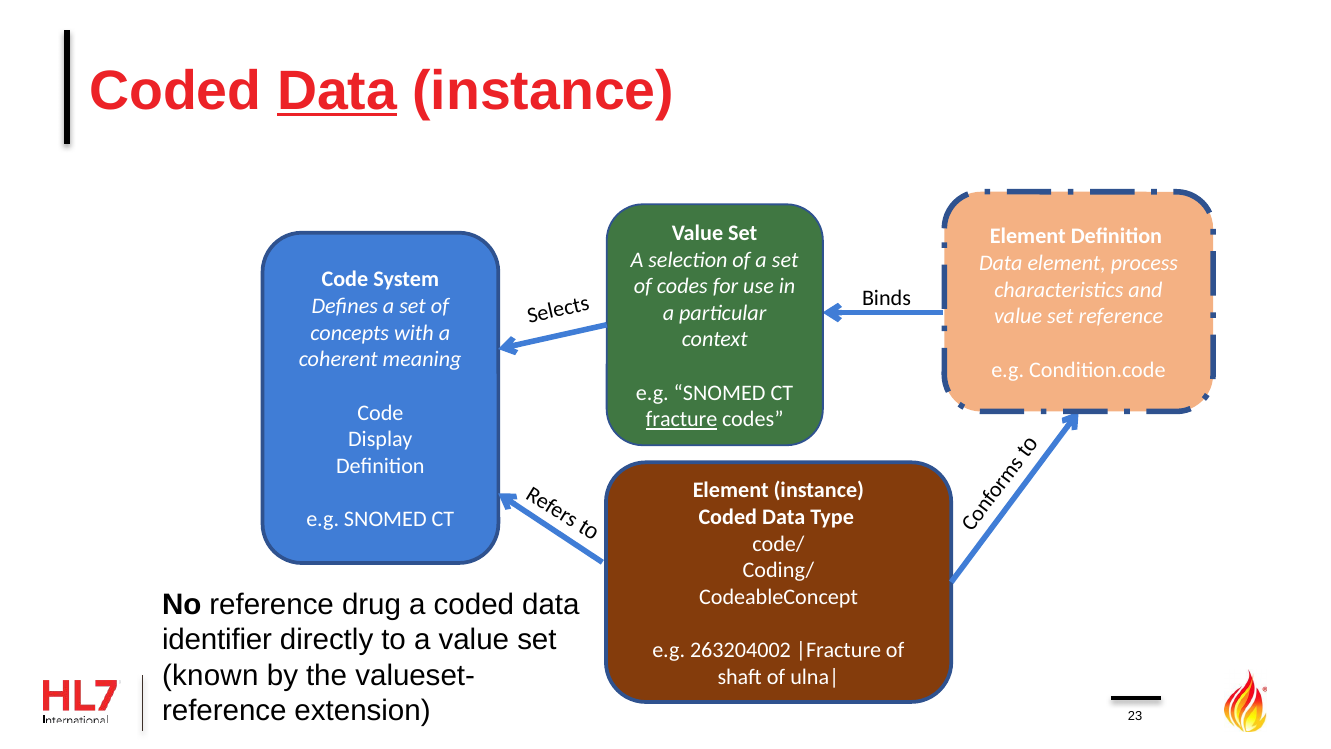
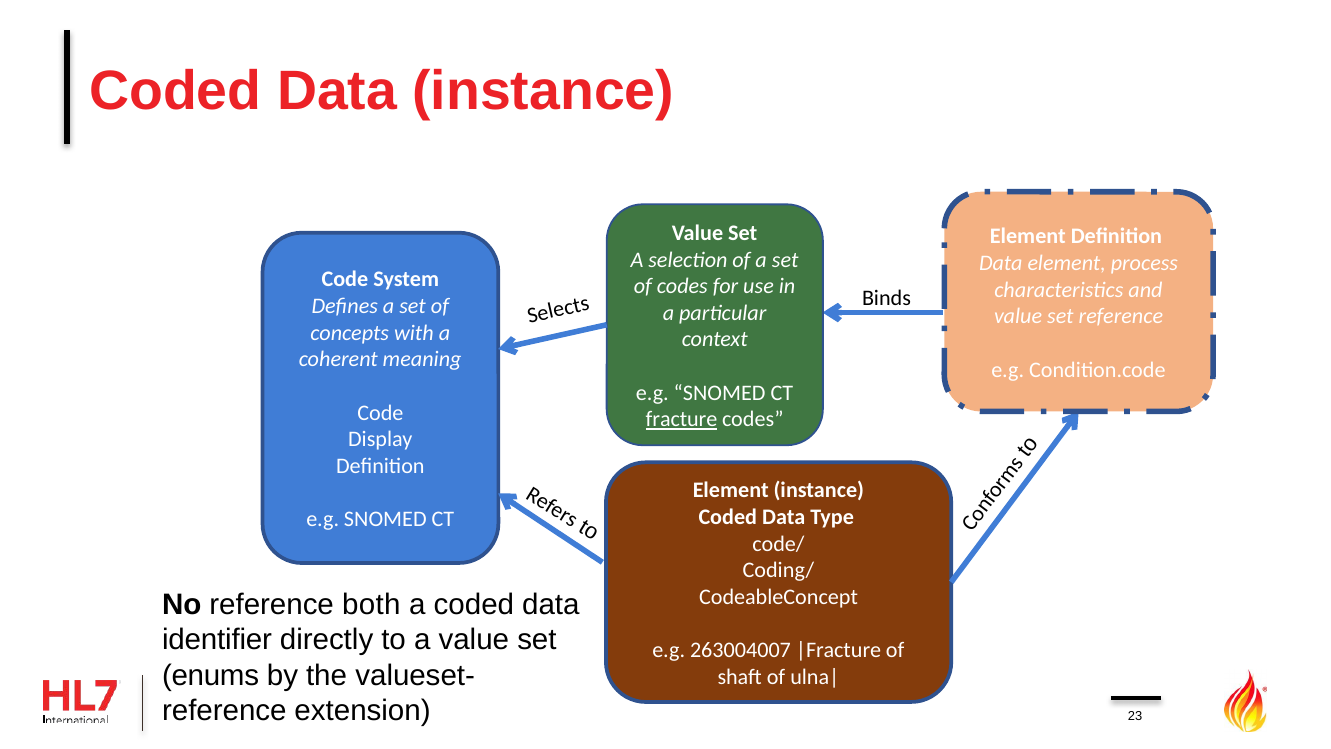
Data underline: present -> none (337, 91)
drug: drug -> both (371, 604)
263204002: 263204002 -> 263004007 (740, 650)
known: known -> enums (211, 675)
